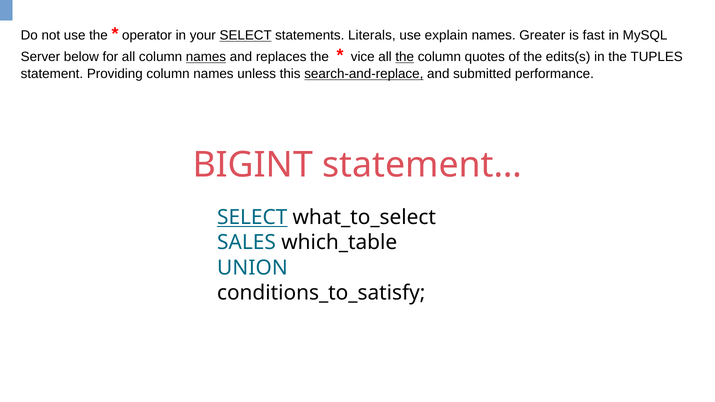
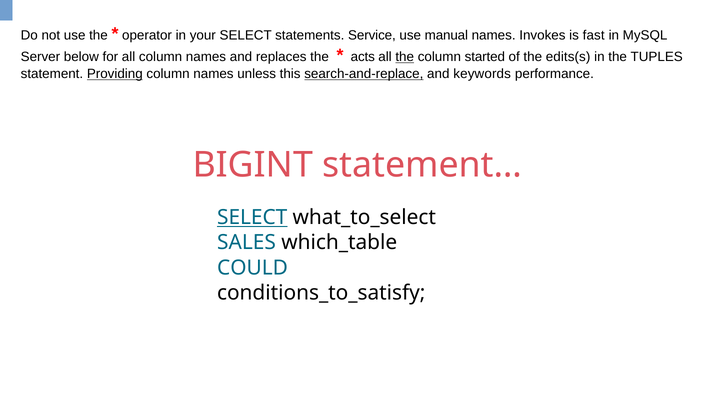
SELECT underline: present -> none (246, 36)
Literals: Literals -> Service (372, 36)
explain: explain -> manual (446, 36)
Greater: Greater -> Invokes (542, 36)
names underline: present -> none (206, 57)
vice: vice -> acts (363, 57)
quotes: quotes -> started (485, 57)
Providing underline: none -> present (115, 74)
submitted: submitted -> keywords (482, 74)
UNION: UNION -> COULD (253, 268)
